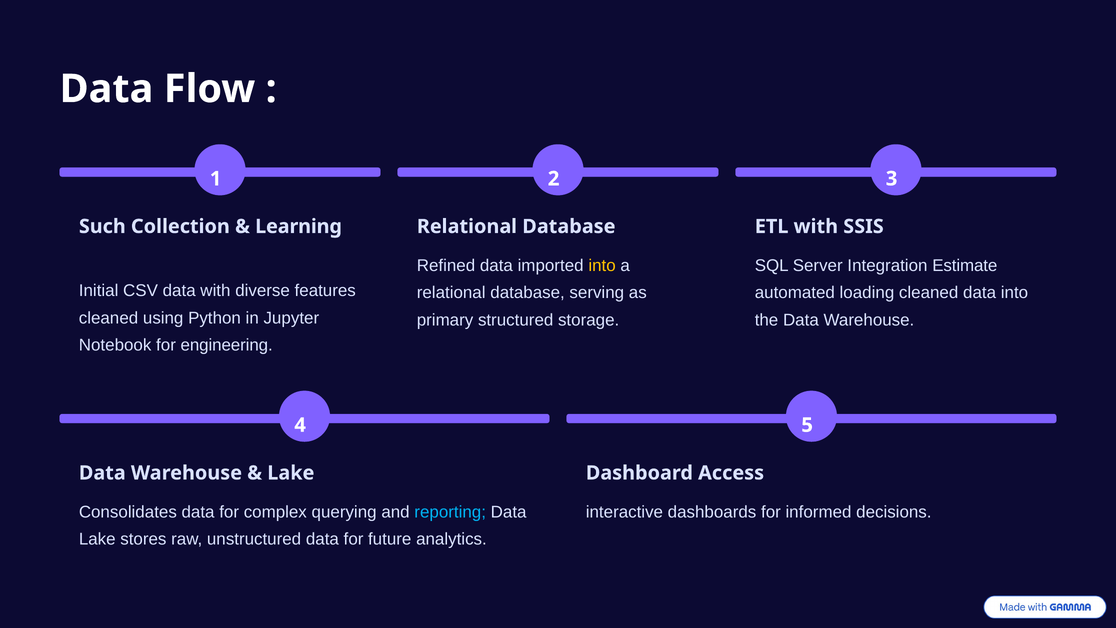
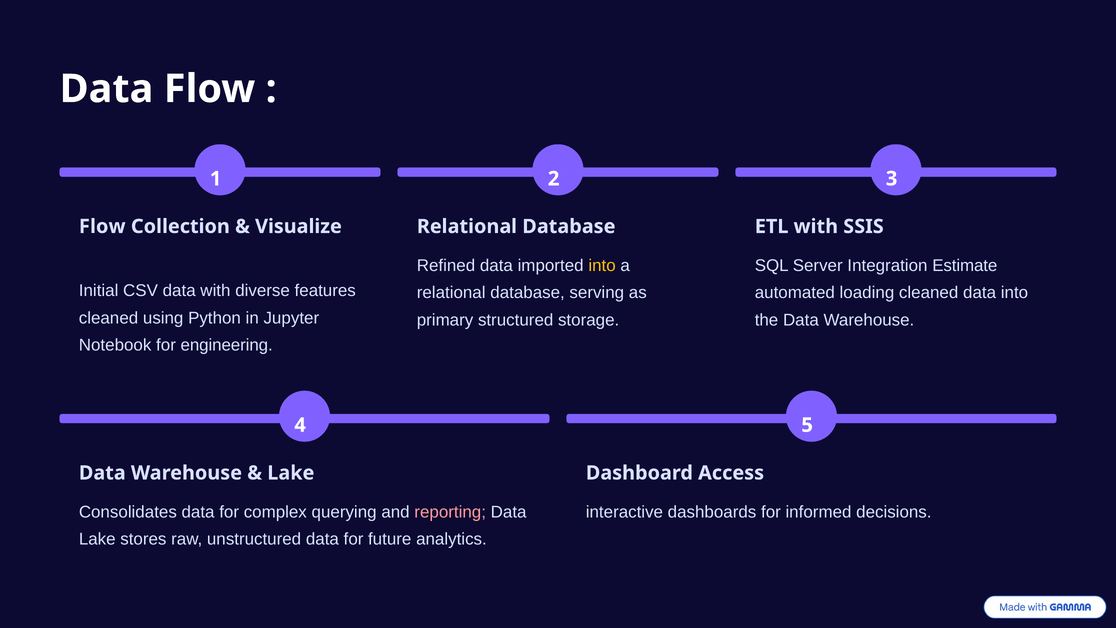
Such: Such -> Flow (102, 226)
Learning: Learning -> Visualize (298, 226)
reporting colour: light blue -> pink (450, 512)
